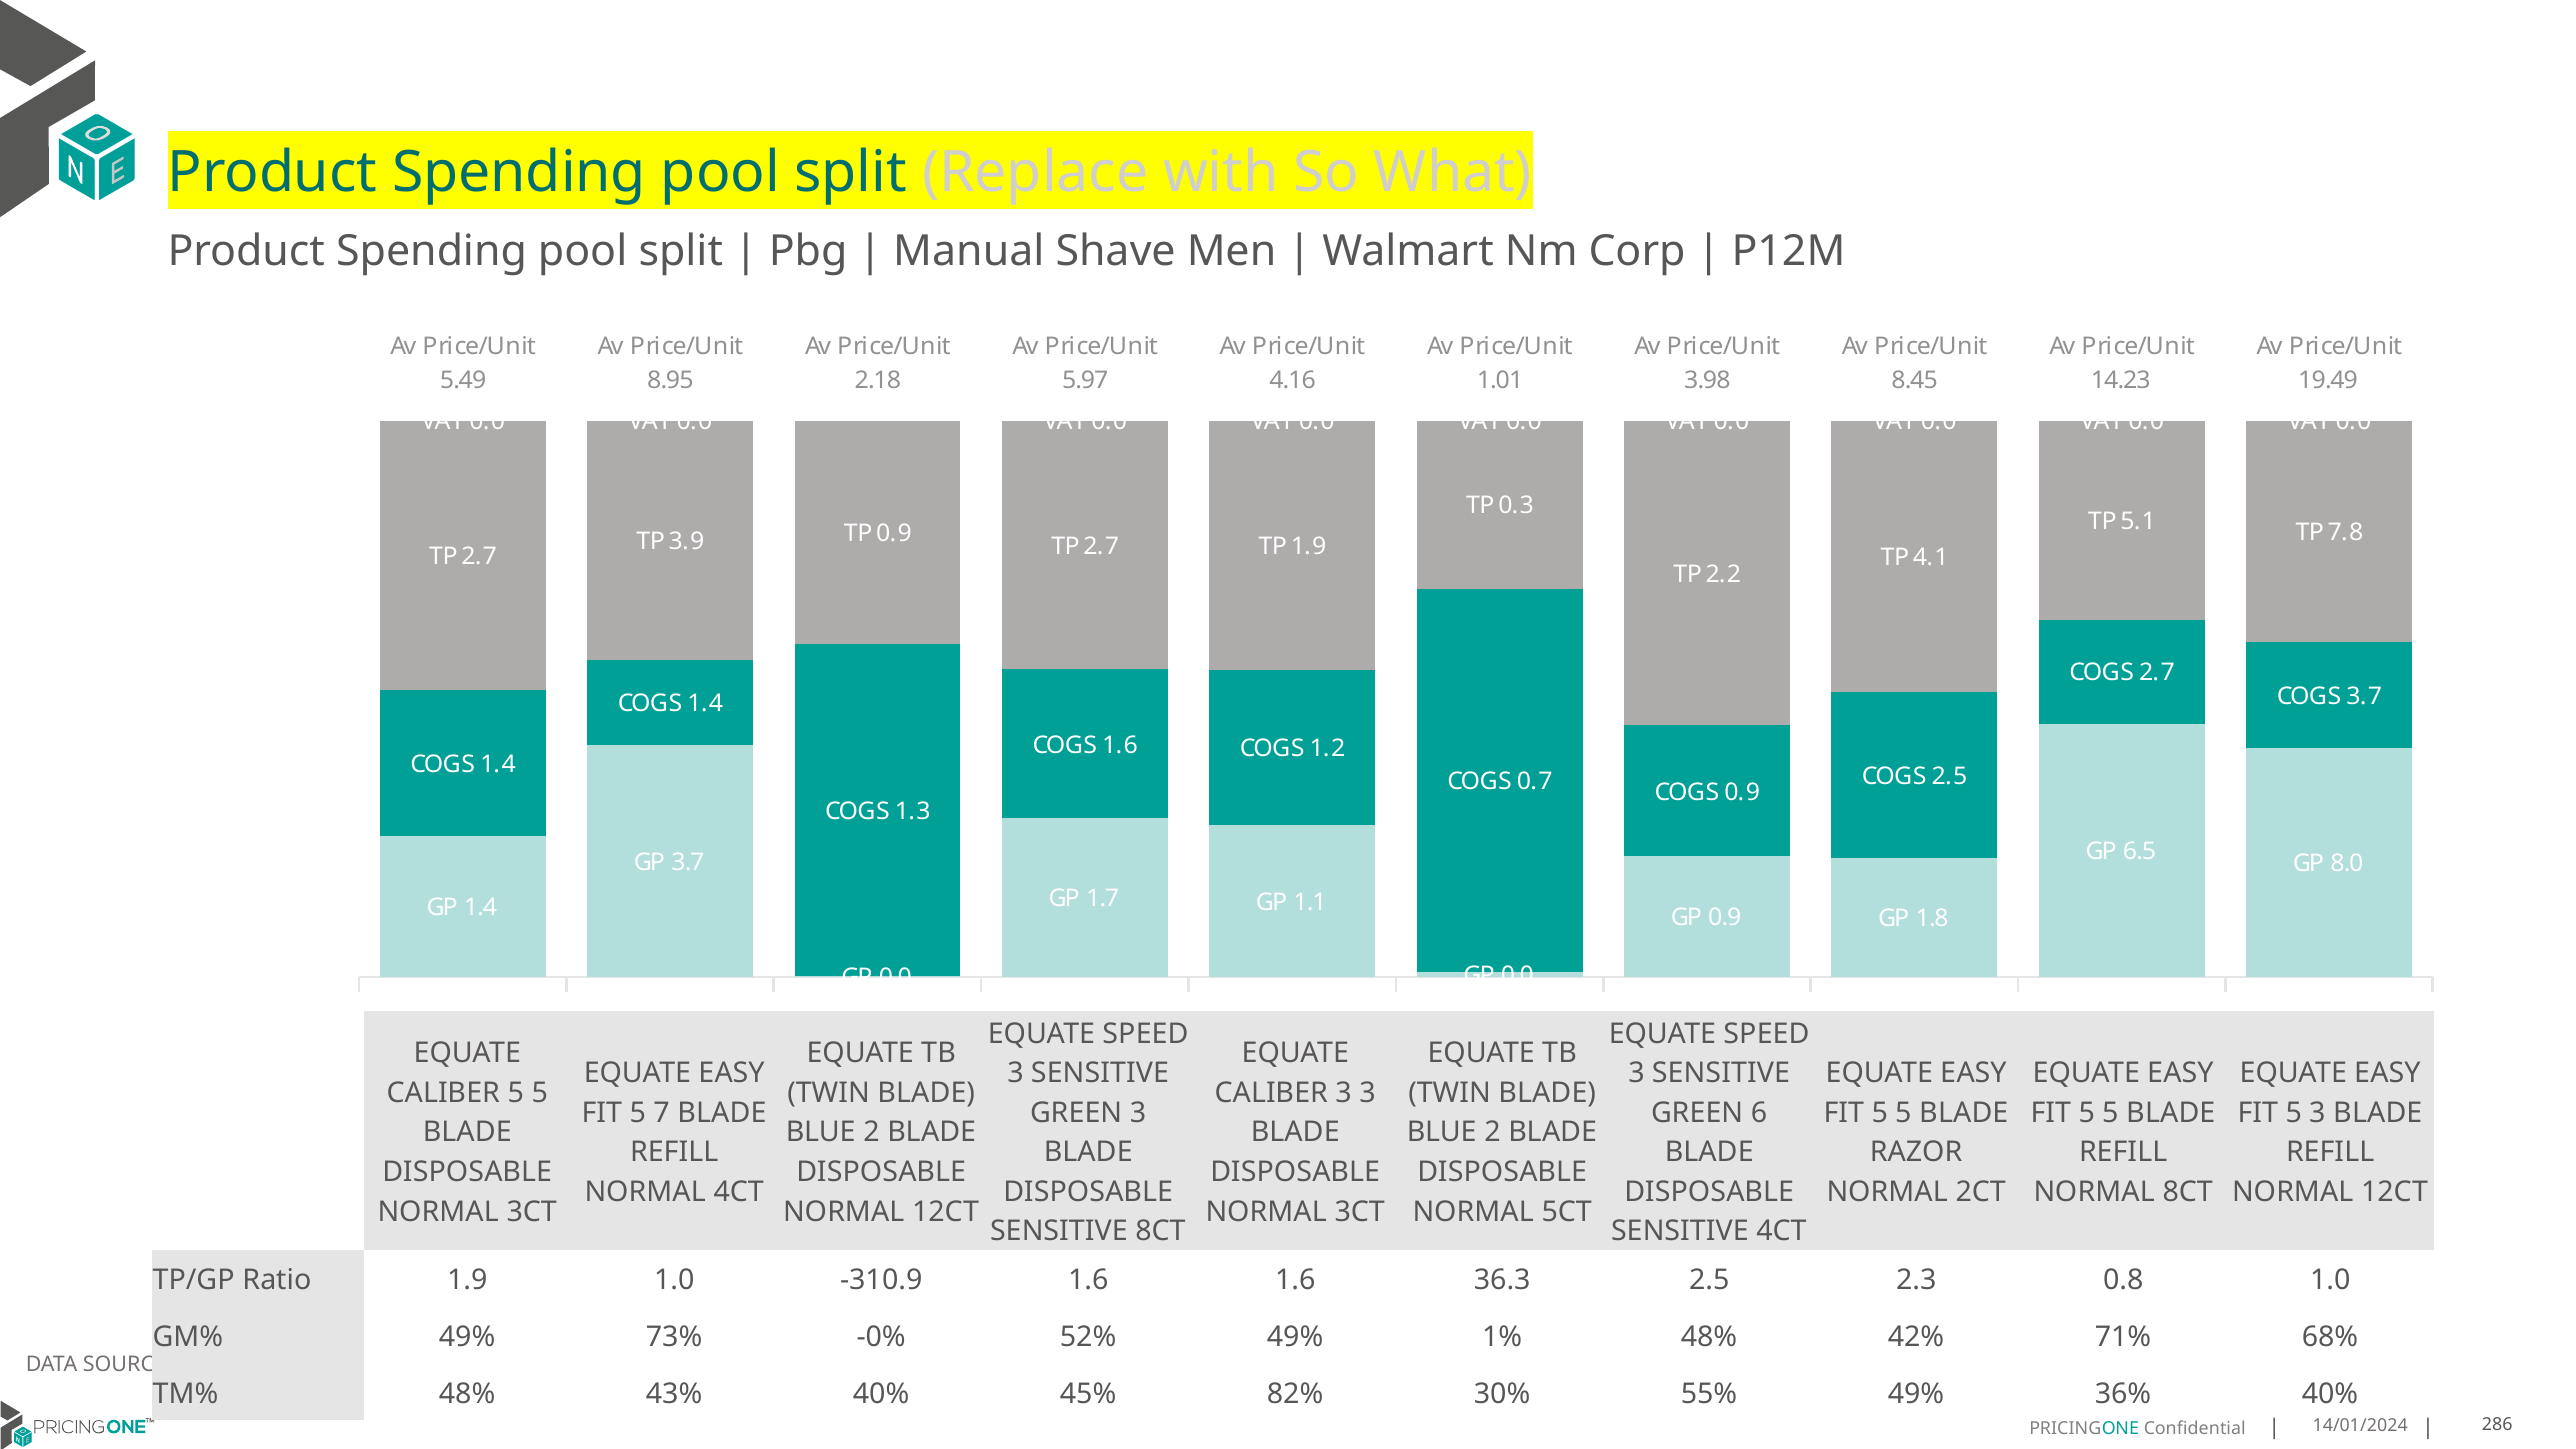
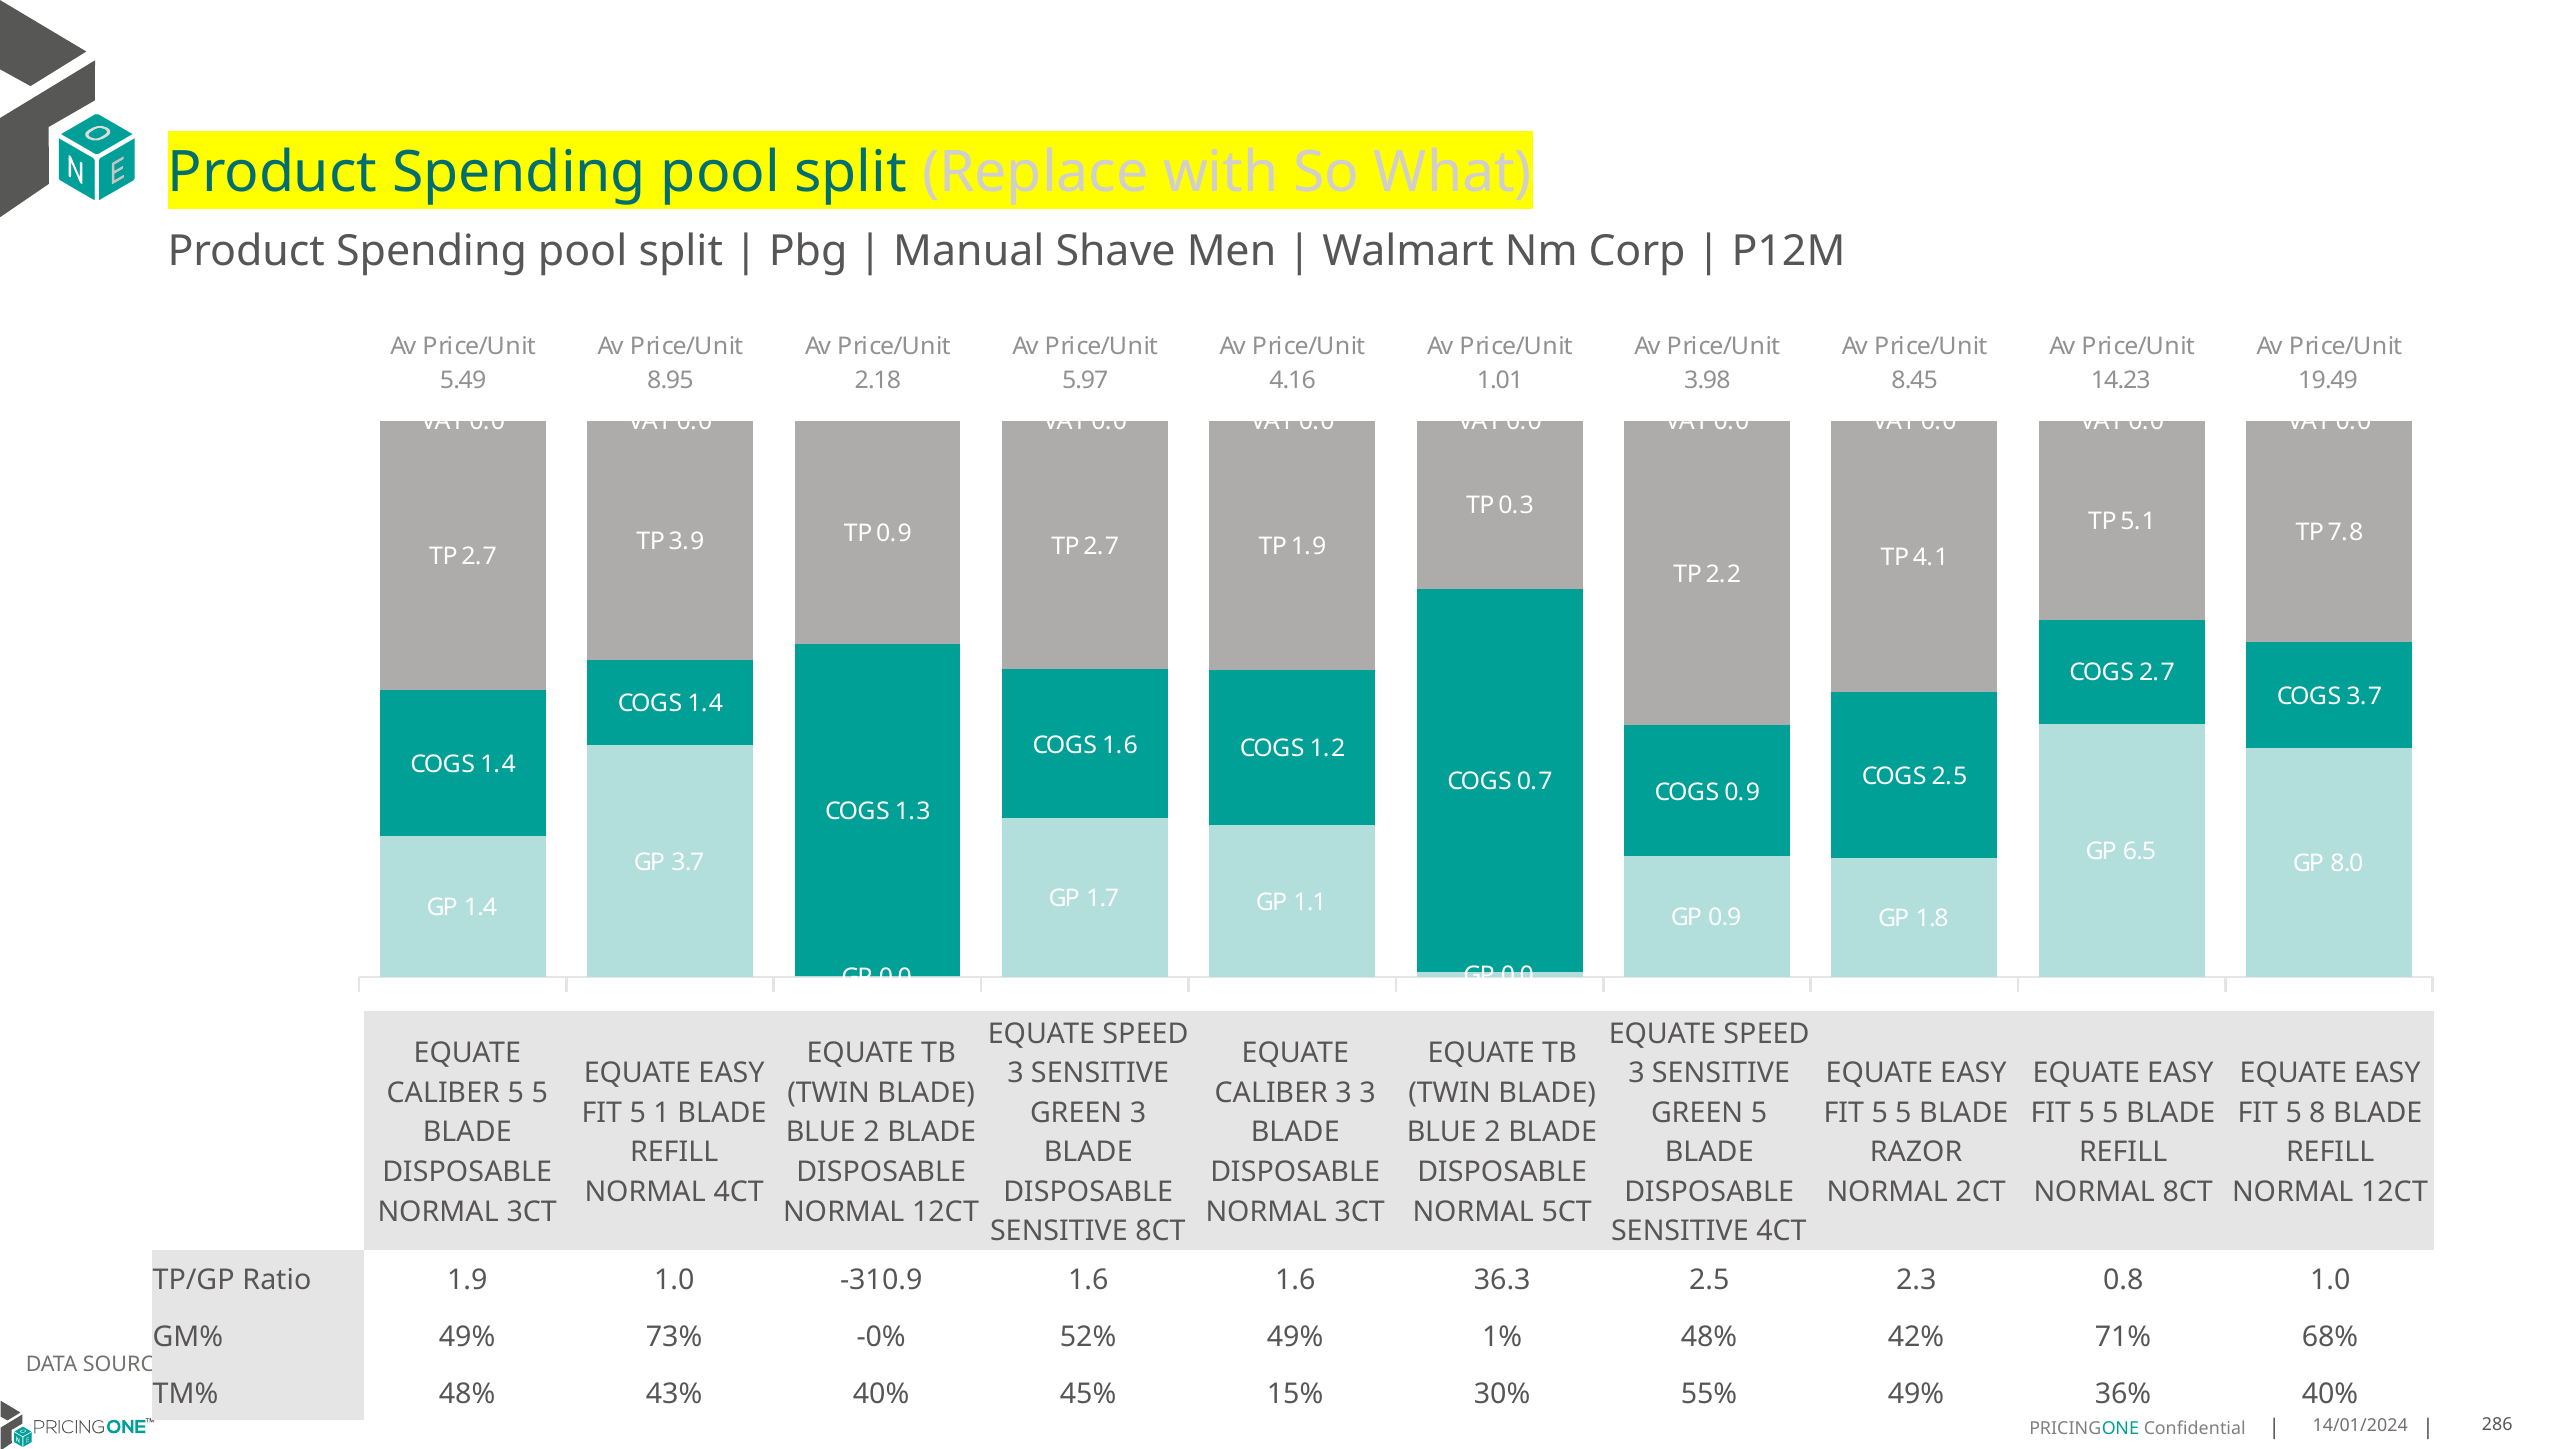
7: 7 -> 1 (661, 1113)
GREEN 6: 6 -> 5 (1759, 1113)
5 3: 3 -> 8 (2317, 1113)
82%: 82% -> 15% (1295, 1394)
